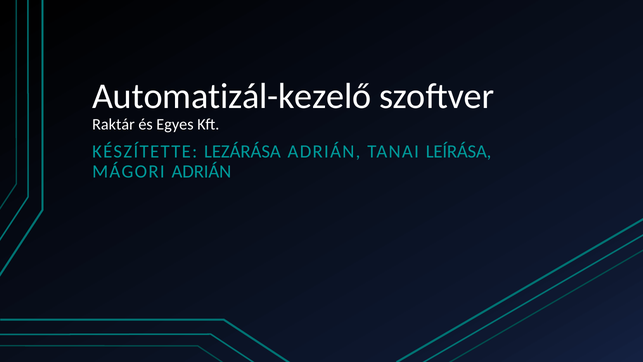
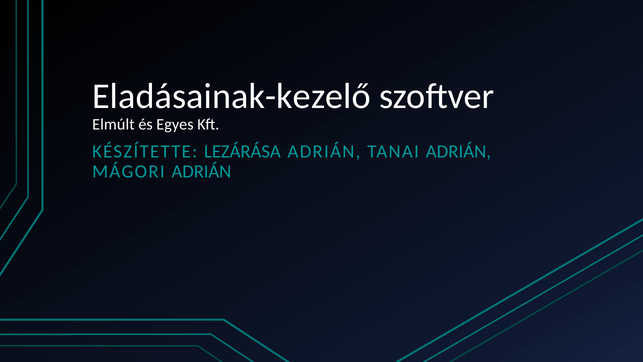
Automatizál-kezelő: Automatizál-kezelő -> Eladásainak-kezelő (232, 96)
Raktár: Raktár -> Elmúlt (113, 124)
TANAI LEÍRÁSA: LEÍRÁSA -> ADRIÁN (458, 151)
